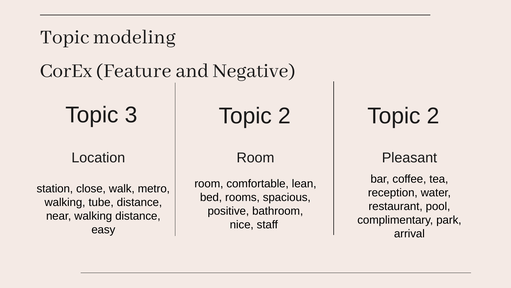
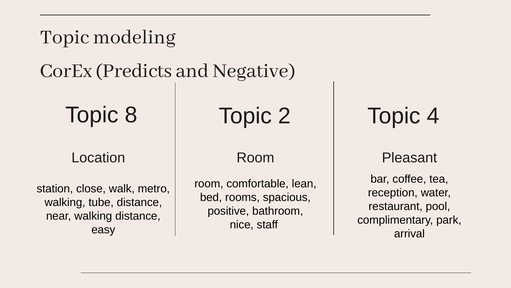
Feature: Feature -> Predicts (134, 70)
3: 3 -> 8 (131, 115)
2 Topic 2: 2 -> 4 (433, 116)
